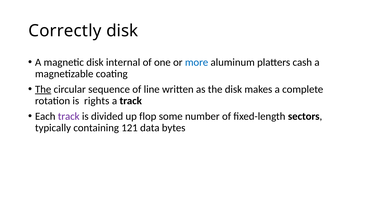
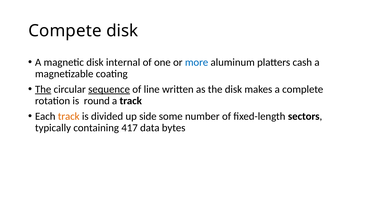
Correctly: Correctly -> Compete (65, 31)
sequence underline: none -> present (109, 89)
rights: rights -> round (97, 101)
track colour: purple -> orange (69, 117)
flop: flop -> side (148, 117)
121: 121 -> 417 (130, 128)
